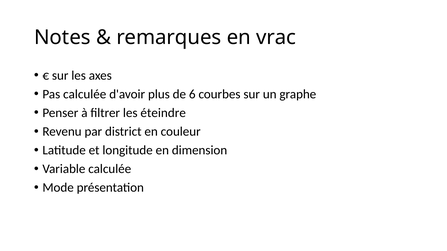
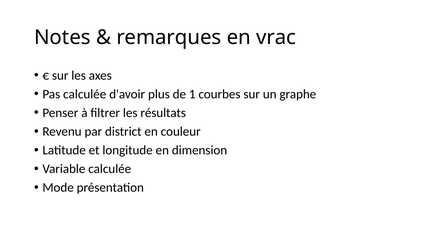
6: 6 -> 1 (192, 94)
éteindre: éteindre -> résultats (163, 113)
